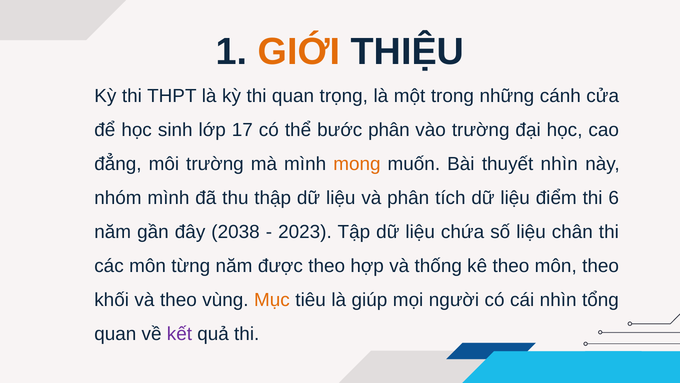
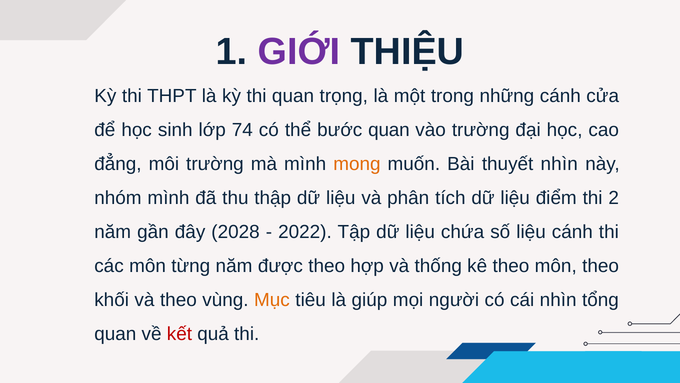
GIỚI colour: orange -> purple (299, 52)
17: 17 -> 74 (242, 130)
bước phân: phân -> quan (389, 130)
6: 6 -> 2 (614, 198)
2038: 2038 -> 2028 (236, 232)
2023: 2023 -> 2022 (305, 232)
liệu chân: chân -> cánh (572, 232)
kết colour: purple -> red (179, 334)
